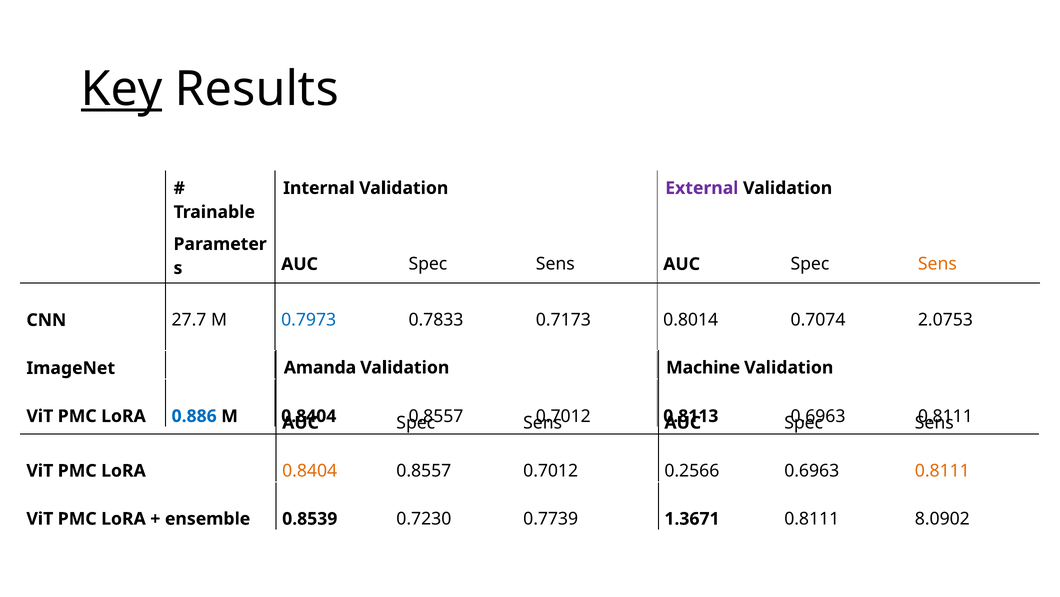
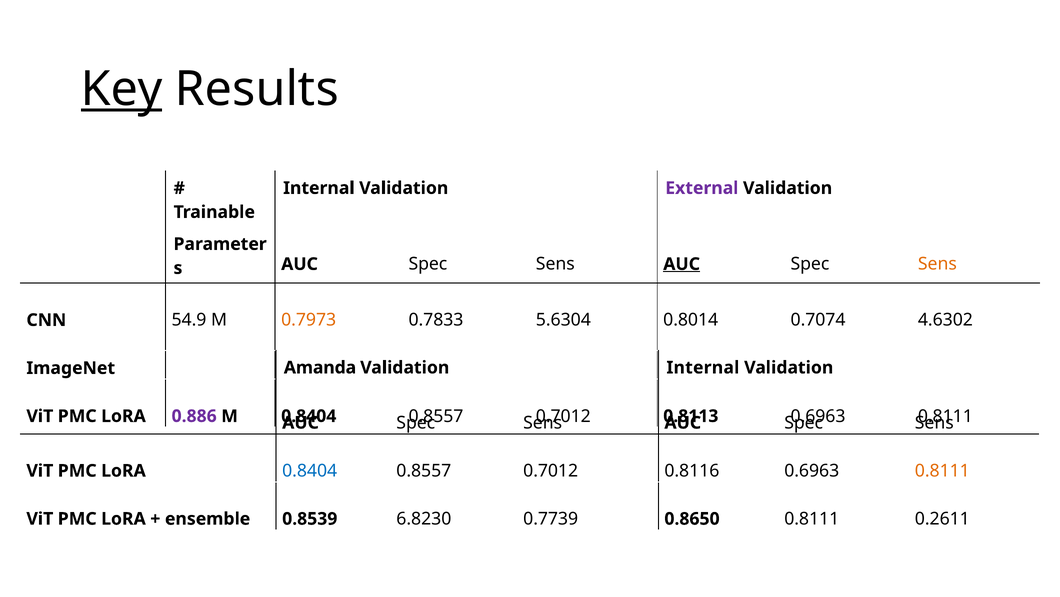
AUC underline: none -> present (682, 264)
27.7: 27.7 -> 54.9 (189, 320)
0.7973 colour: blue -> orange (309, 320)
0.7173: 0.7173 -> 5.6304 (563, 320)
2.0753: 2.0753 -> 4.6302 (945, 320)
Validation Machine: Machine -> Internal (703, 367)
0.886 colour: blue -> purple (194, 416)
0.8404 colour: orange -> blue (310, 470)
0.2566: 0.2566 -> 0.8116 (692, 470)
0.7230: 0.7230 -> 6.8230 (424, 518)
1.3671: 1.3671 -> 0.8650 (692, 518)
8.0902: 8.0902 -> 0.2611 (942, 518)
